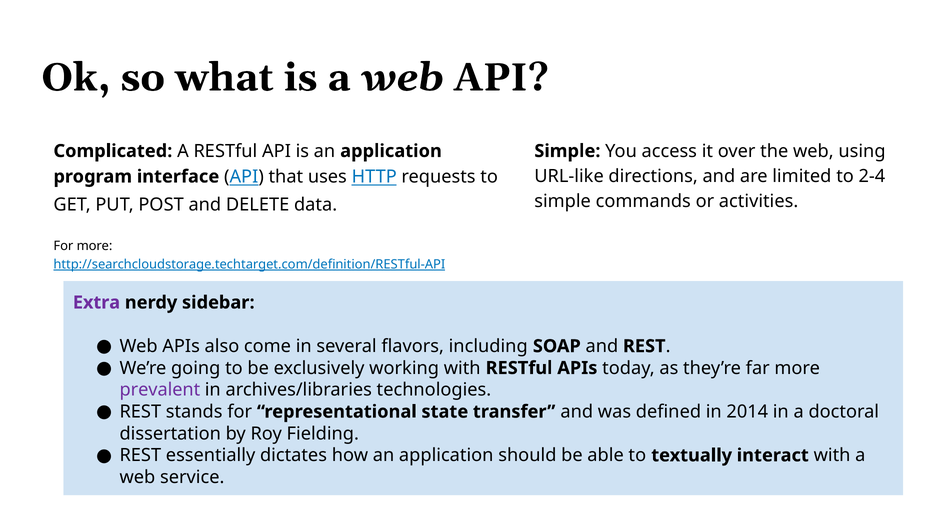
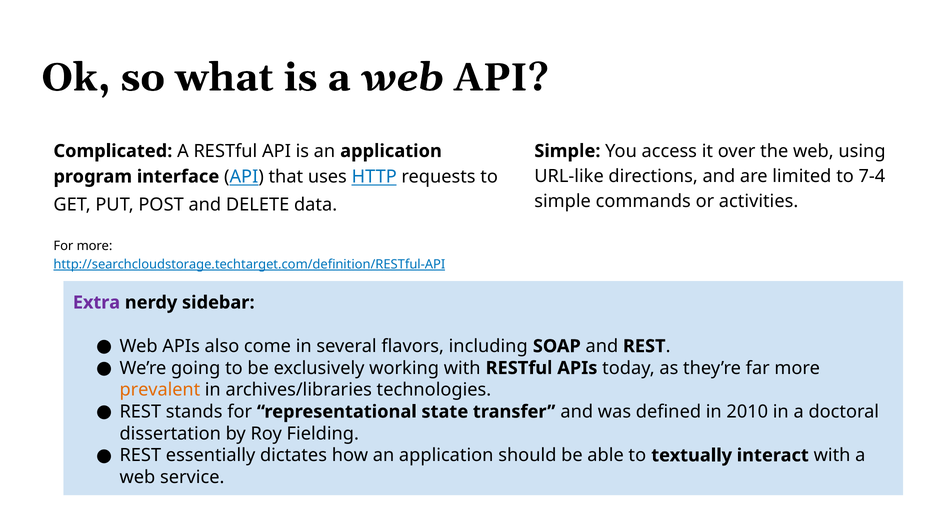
2-4: 2-4 -> 7-4 (872, 176)
prevalent colour: purple -> orange (160, 390)
2014: 2014 -> 2010 (747, 412)
